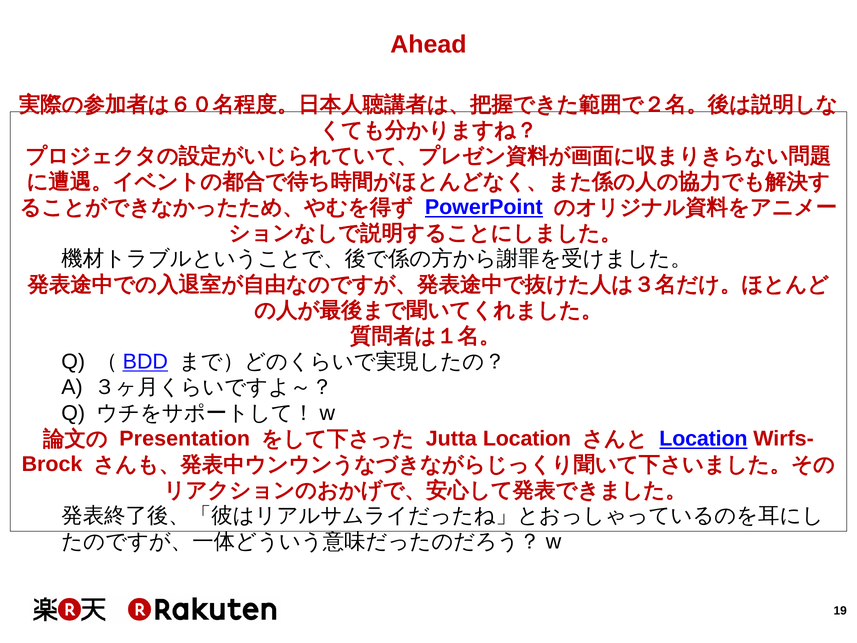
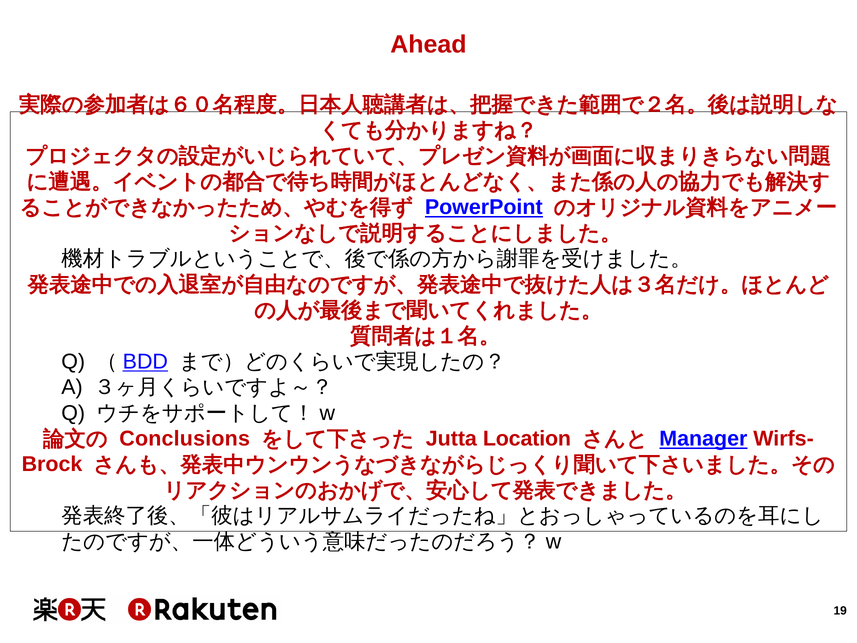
Presentation: Presentation -> Conclusions (185, 439)
Location: Location -> Manager (703, 439)
